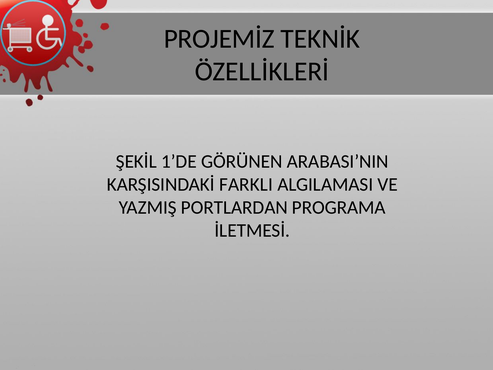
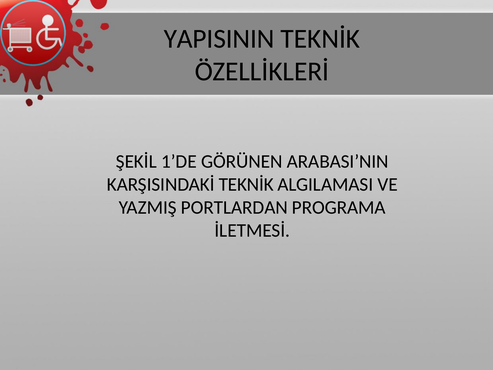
PROJEMİZ: PROJEMİZ -> YAPISININ (219, 39)
KARŞISINDAKİ FARKLI: FARKLI -> TEKNİK (246, 184)
